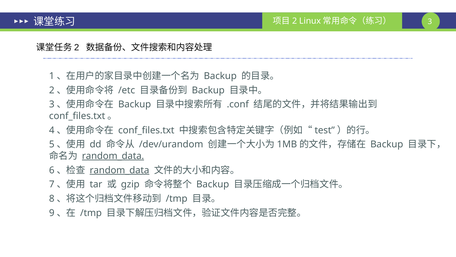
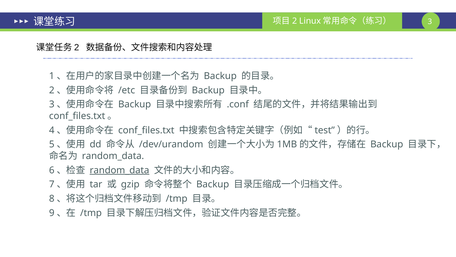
random_data underline: present -> none (113, 156)
